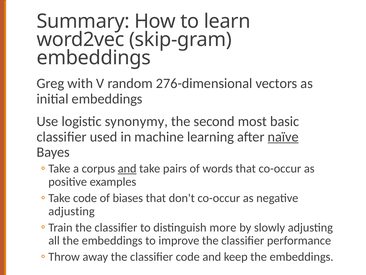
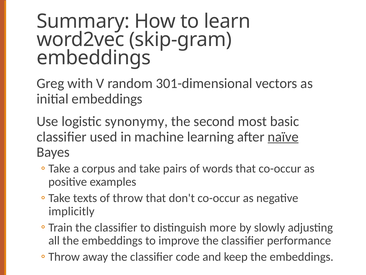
276-dimensional: 276-dimensional -> 301-dimensional (204, 83)
and underline: present -> none (127, 168)
code: code -> texts (85, 198)
biases: biases -> throw (128, 198)
adjusting: adjusting -> implicitly (72, 211)
